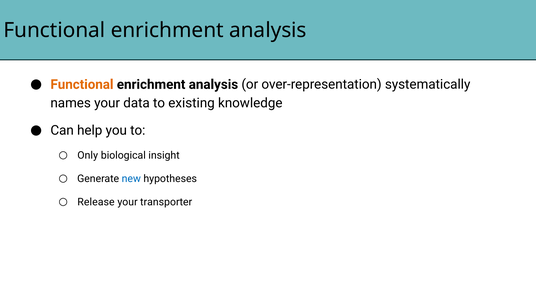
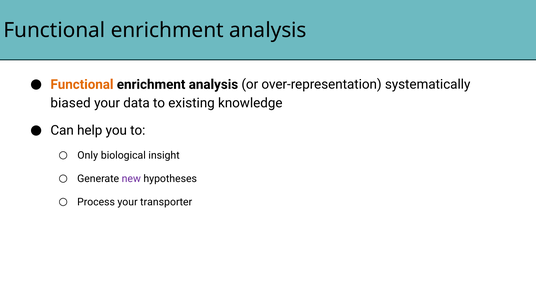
names: names -> biased (71, 103)
new colour: blue -> purple (131, 178)
Release: Release -> Process (96, 202)
